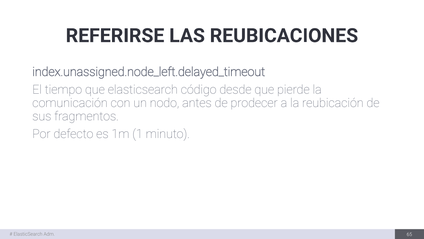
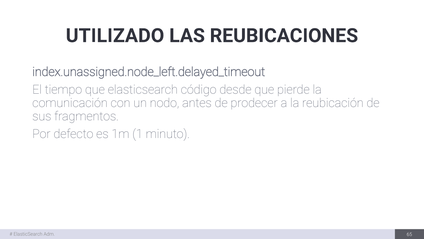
REFERIRSE: REFERIRSE -> UTILIZADO (115, 36)
